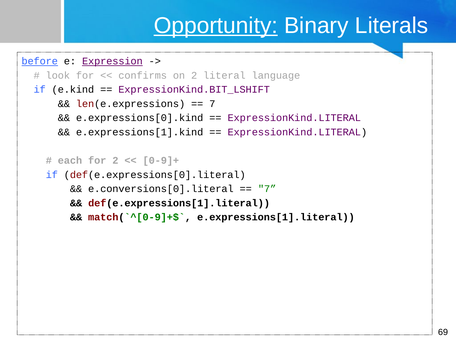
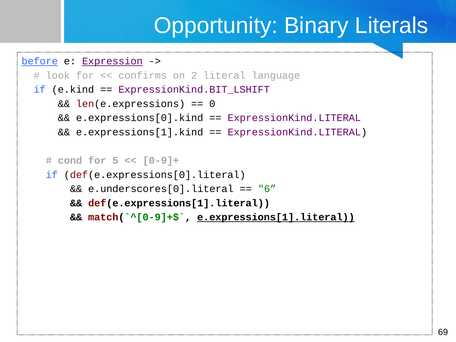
Opportunity underline: present -> none (216, 26)
7: 7 -> 0 (212, 104)
each: each -> cond (70, 160)
for 2: 2 -> 5 (115, 160)
e.conversions[0].literal: e.conversions[0].literal -> e.underscores[0].literal (161, 189)
7: 7 -> 6 (267, 189)
e.expressions[1].literal underline: none -> present (276, 217)
